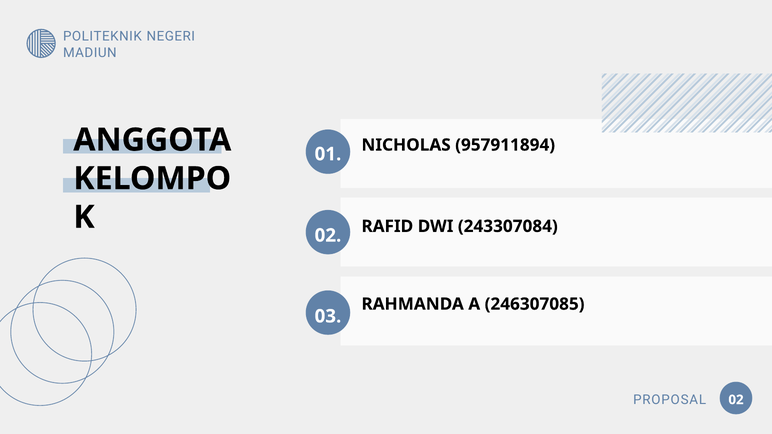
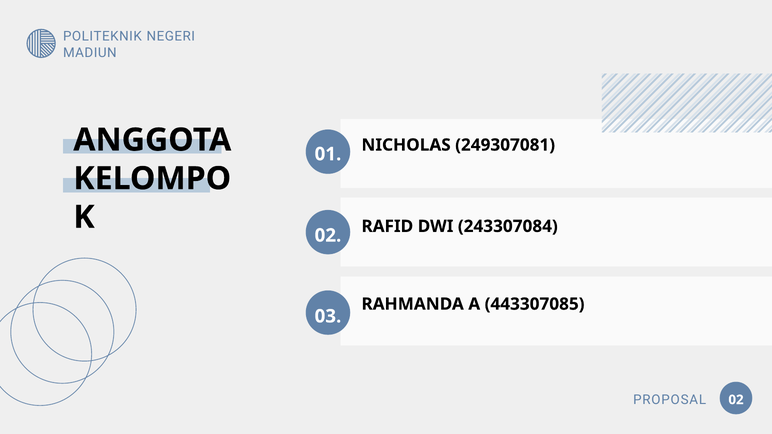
957911894: 957911894 -> 249307081 (505, 145)
246307085: 246307085 -> 443307085 (535, 304)
